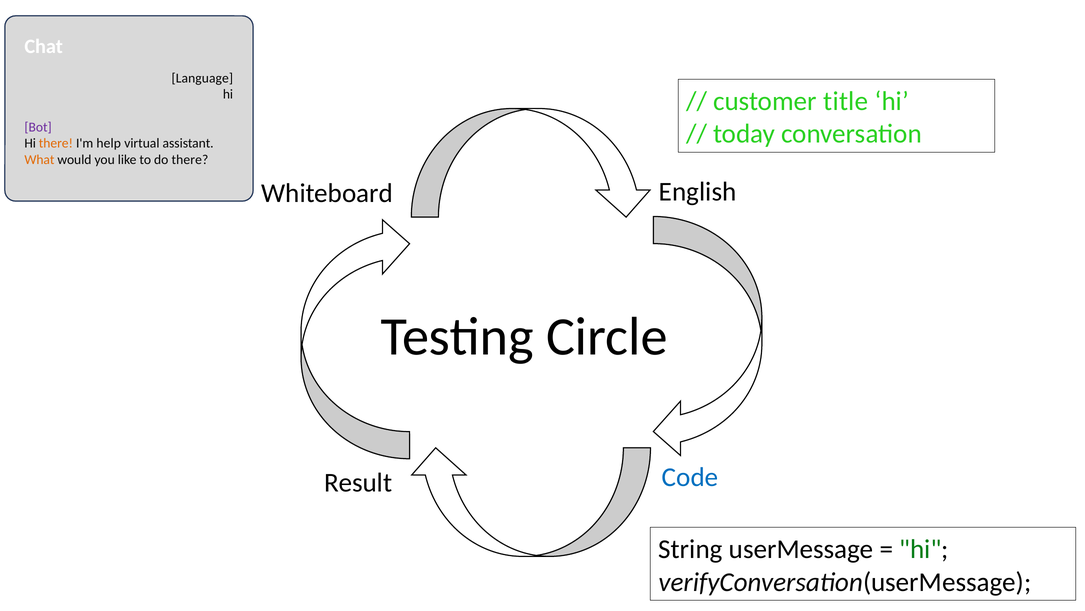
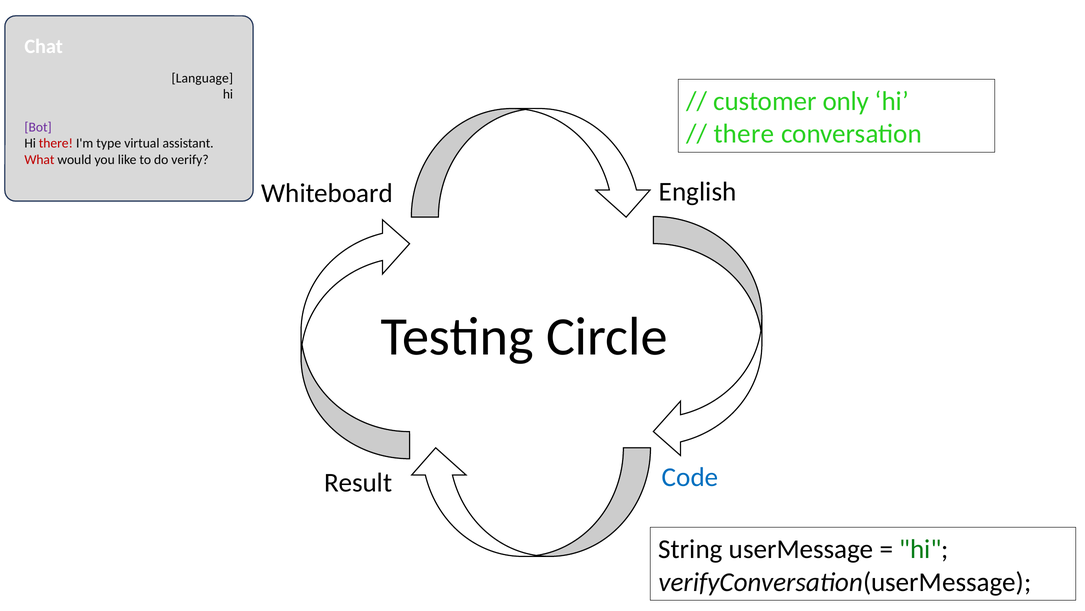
title: title -> only (846, 101)
today: today -> there (744, 134)
there colour: orange -> red (56, 143)
help: help -> type (109, 143)
What colour: orange -> red (39, 159)
do there: there -> verify (190, 159)
